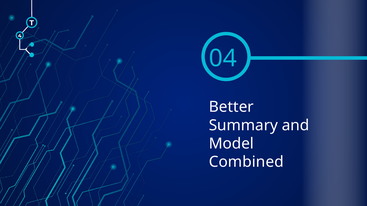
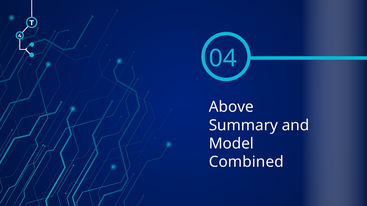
Better: Better -> Above (231, 107)
